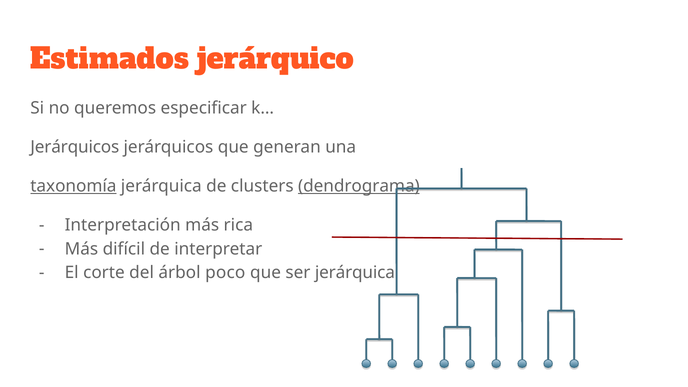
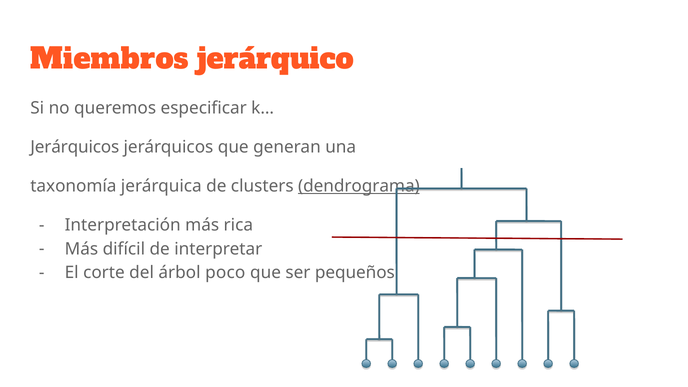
Estimados: Estimados -> Miembros (110, 60)
taxonomía underline: present -> none (73, 186)
ser jerárquica: jerárquica -> pequeños (355, 273)
